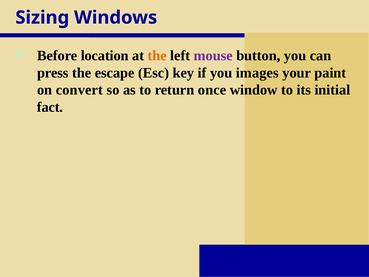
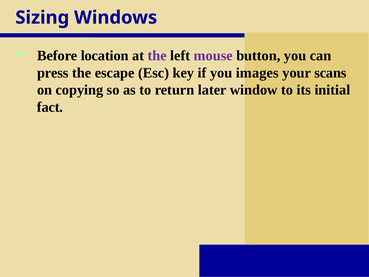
the colour: orange -> purple (157, 55)
paint: paint -> scans (330, 73)
convert: convert -> copying (79, 90)
once: once -> later (212, 90)
